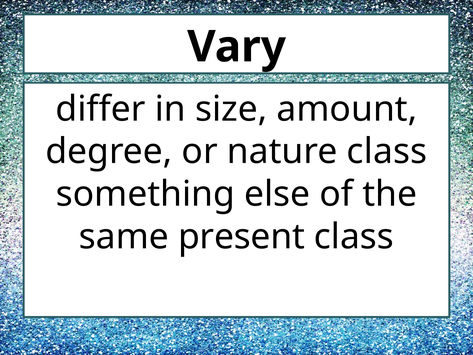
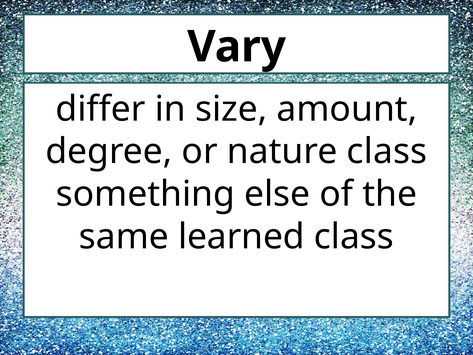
present: present -> learned (241, 237)
